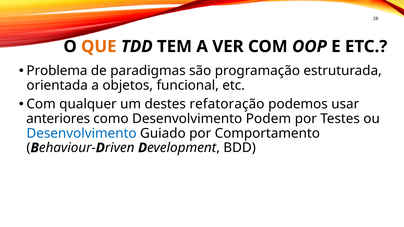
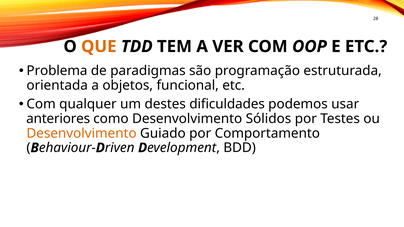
refatoração: refatoração -> dificuldades (227, 104)
Podem: Podem -> Sólidos (269, 119)
Desenvolvimento colour: blue -> orange (82, 133)
